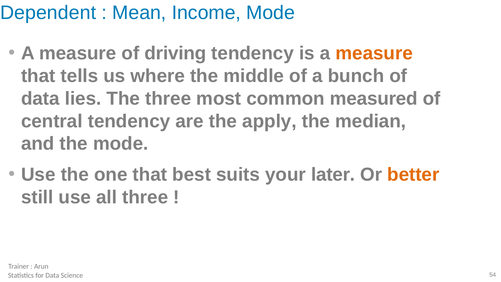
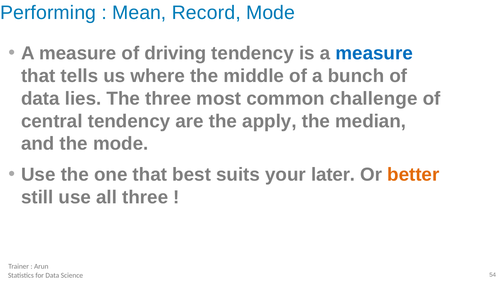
Dependent: Dependent -> Performing (48, 13)
Income: Income -> Record (206, 13)
measure colour: orange -> blue (374, 53)
measured: measured -> challenge (374, 99)
